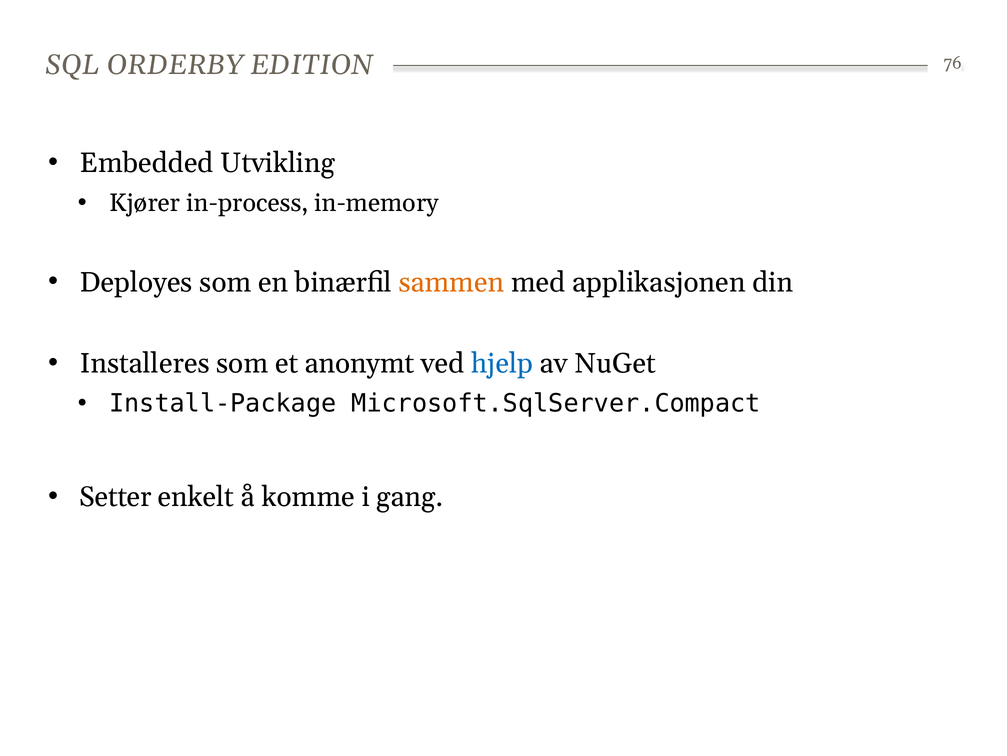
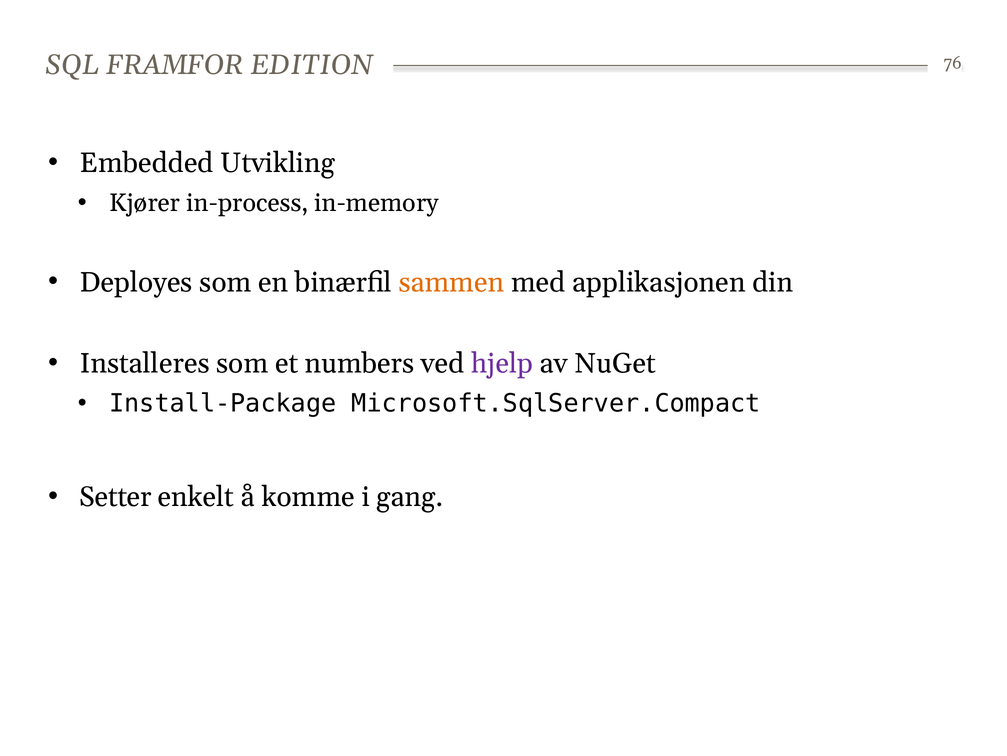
ORDERBY: ORDERBY -> FRAMFOR (175, 65)
anonymt: anonymt -> numbers (360, 363)
hjelp colour: blue -> purple (502, 363)
